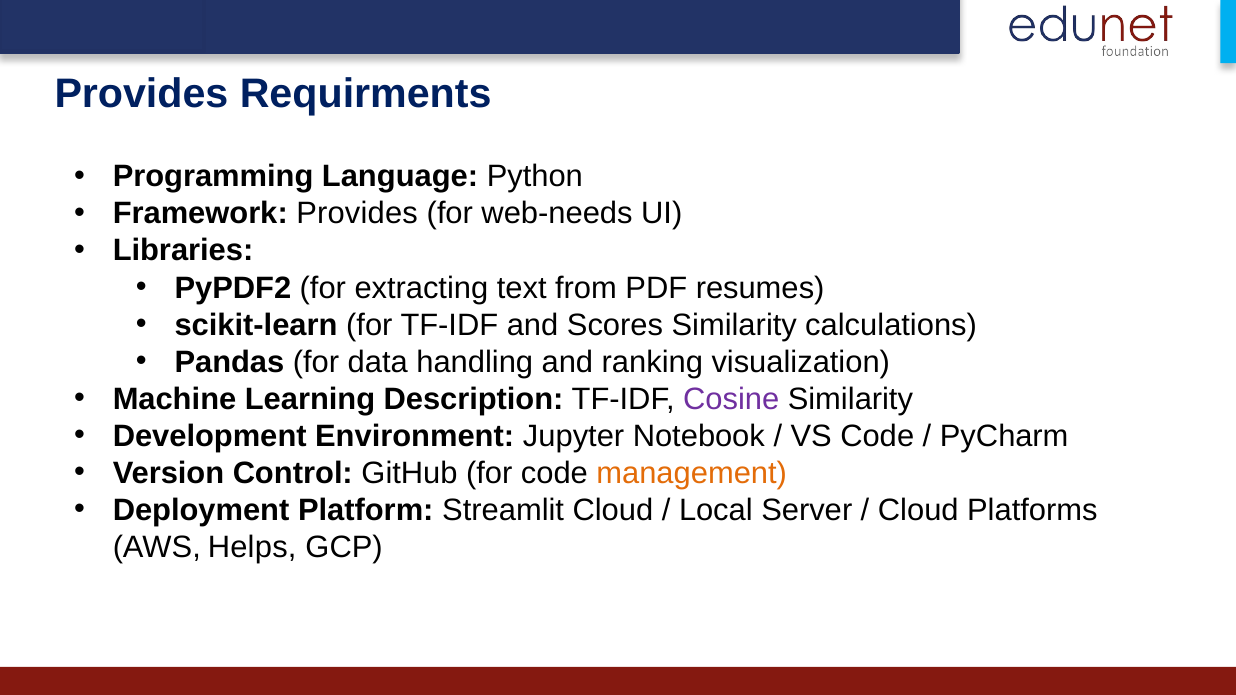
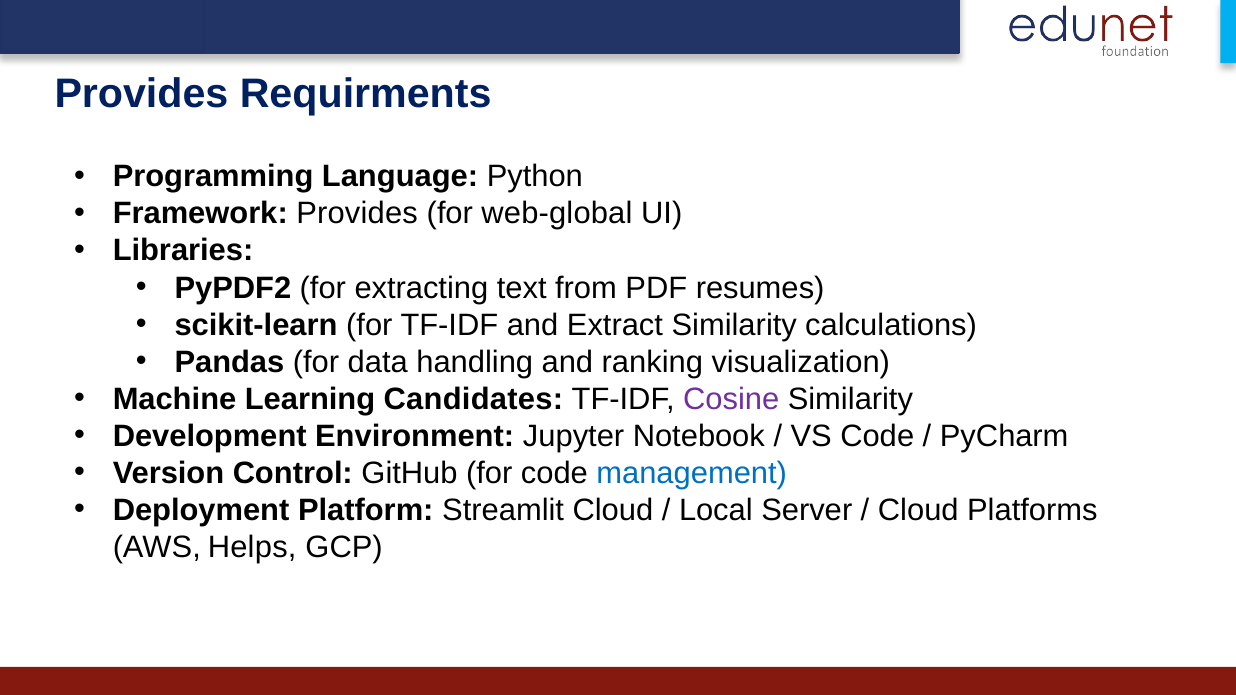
web-needs: web-needs -> web-global (557, 214)
Scores: Scores -> Extract (615, 325)
Description: Description -> Candidates (473, 399)
management colour: orange -> blue (692, 473)
